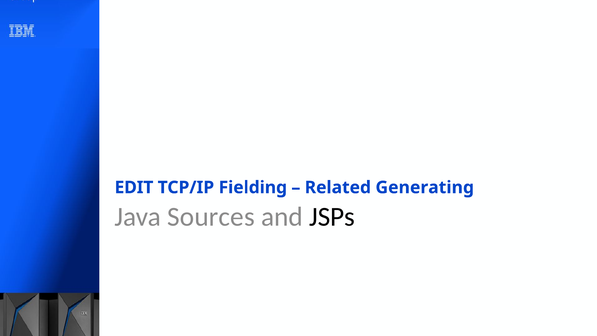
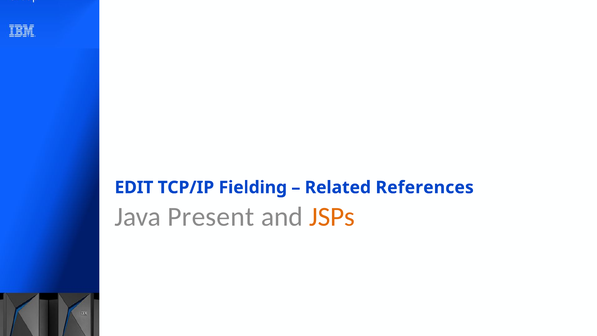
Generating: Generating -> References (425, 187)
Sources: Sources -> Present (211, 217)
JSPs colour: black -> orange (332, 217)
